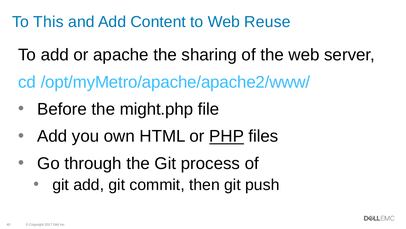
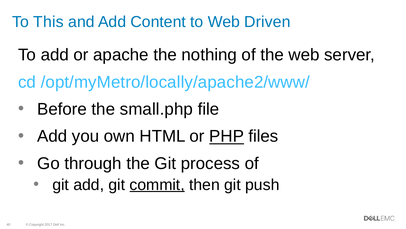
Reuse: Reuse -> Driven (267, 22)
sharing: sharing -> nothing (209, 55)
/opt/myMetro/apache/apache2/www/: /opt/myMetro/apache/apache2/www/ -> /opt/myMetro/locally/apache2/www/ (175, 82)
might.php: might.php -> small.php (156, 109)
commit underline: none -> present (157, 184)
